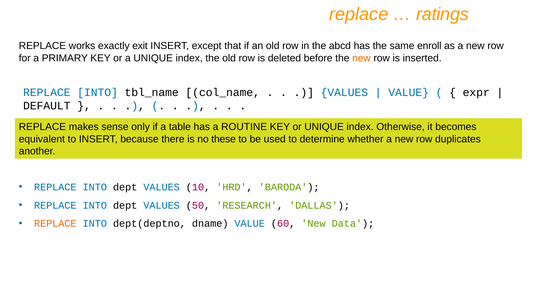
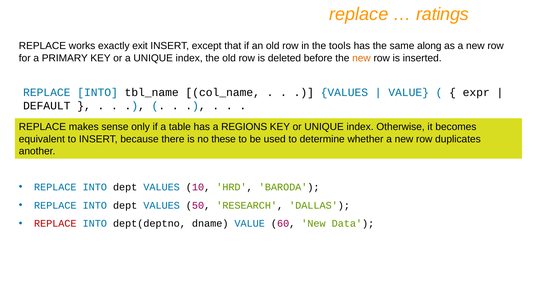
abcd: abcd -> tools (340, 46)
enroll: enroll -> along (429, 46)
ROUTINE: ROUTINE -> REGIONS (244, 127)
REPLACE colour: orange -> red (55, 223)
